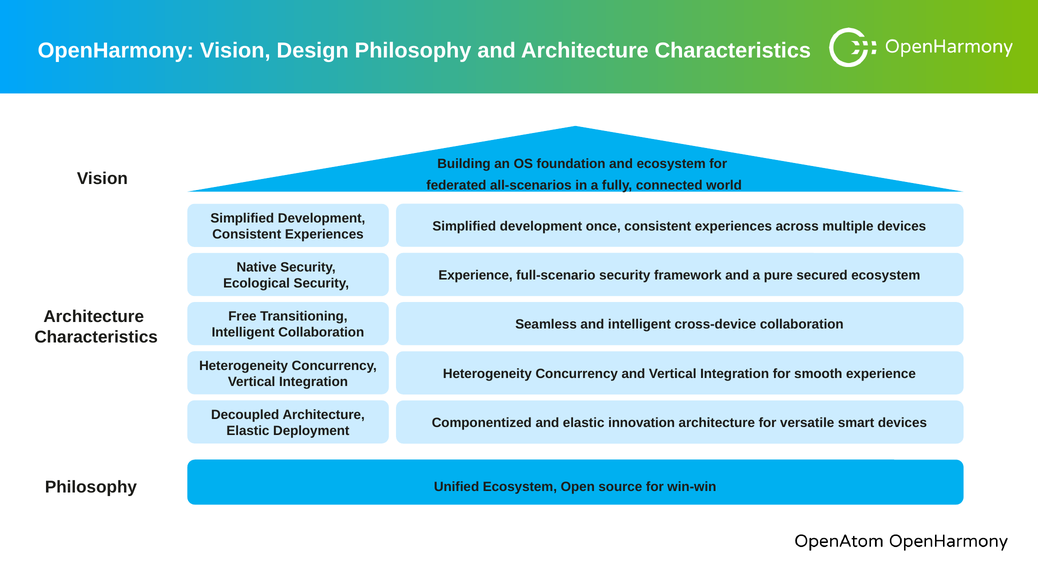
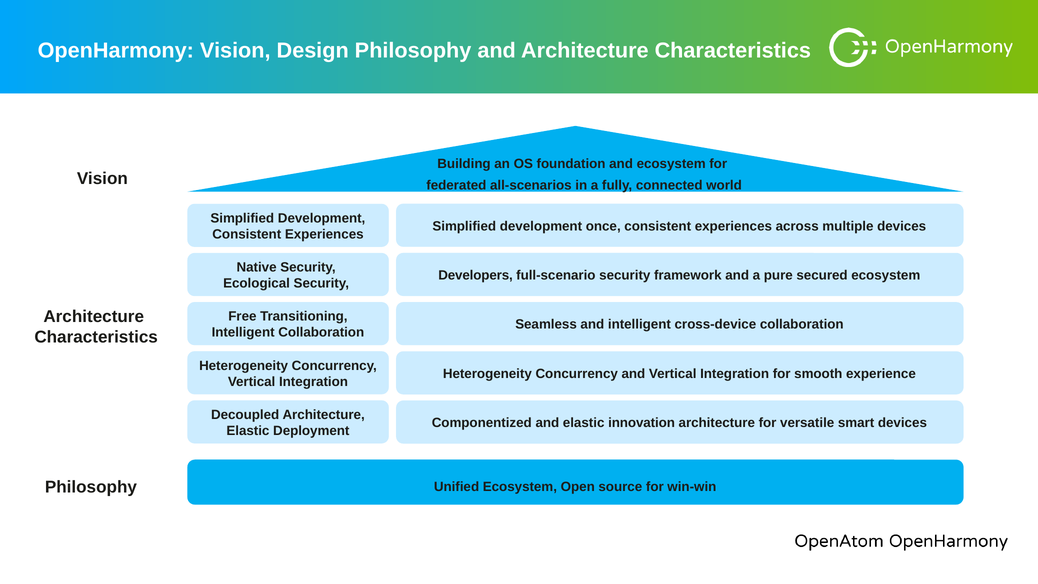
Experience: Experience -> Developers (476, 275)
